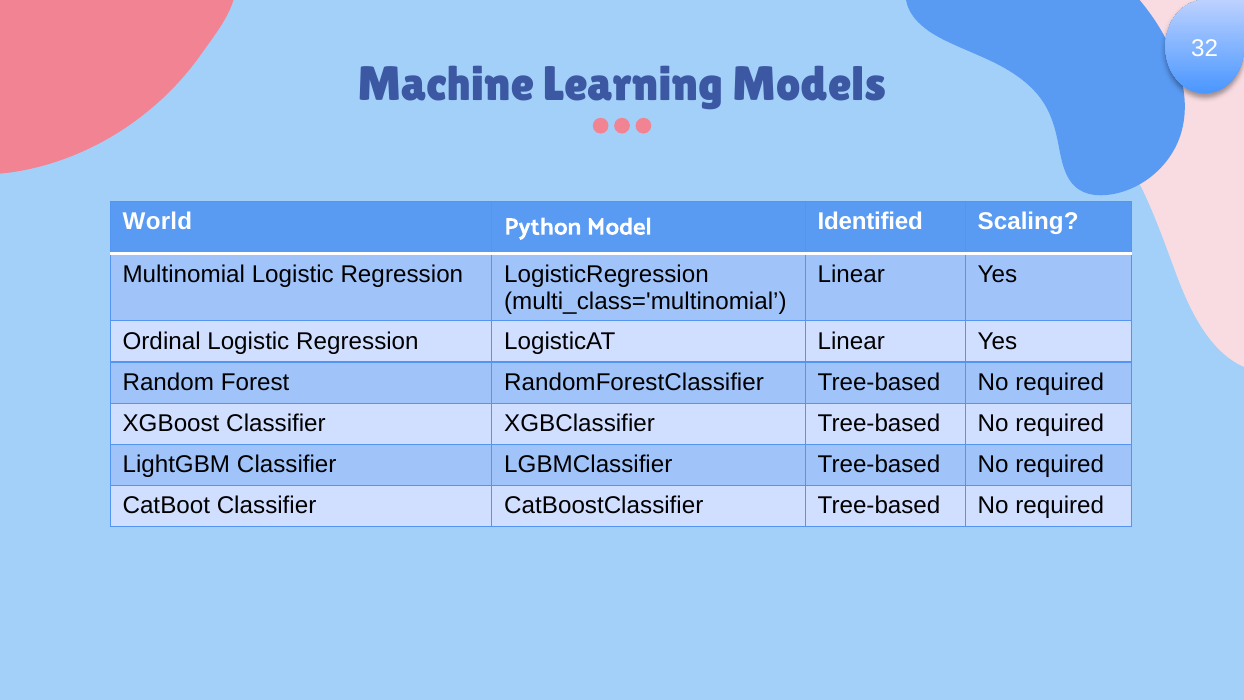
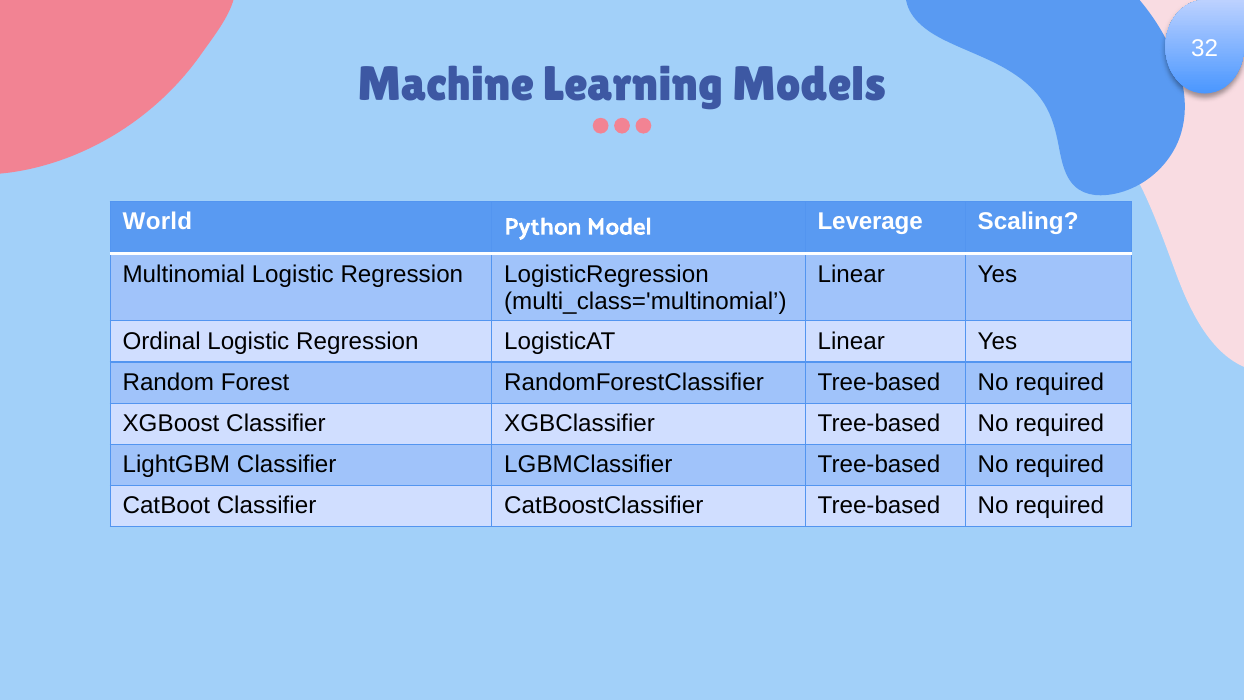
Identified: Identified -> Leverage (870, 222)
